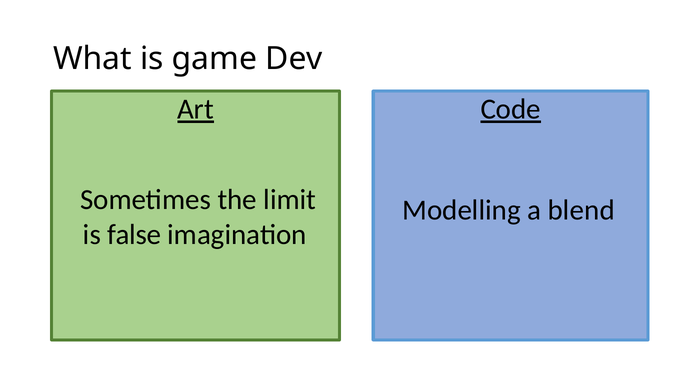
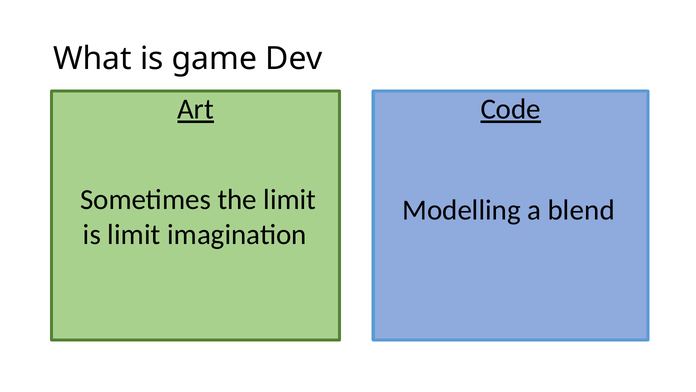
is false: false -> limit (134, 234)
